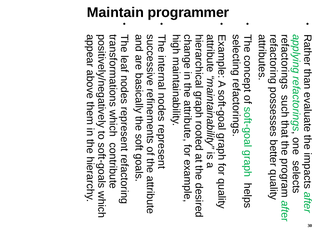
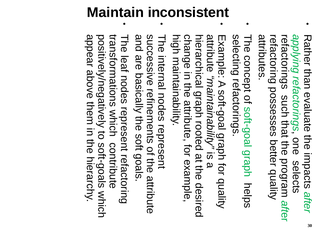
programmer: programmer -> inconsistent (188, 13)
